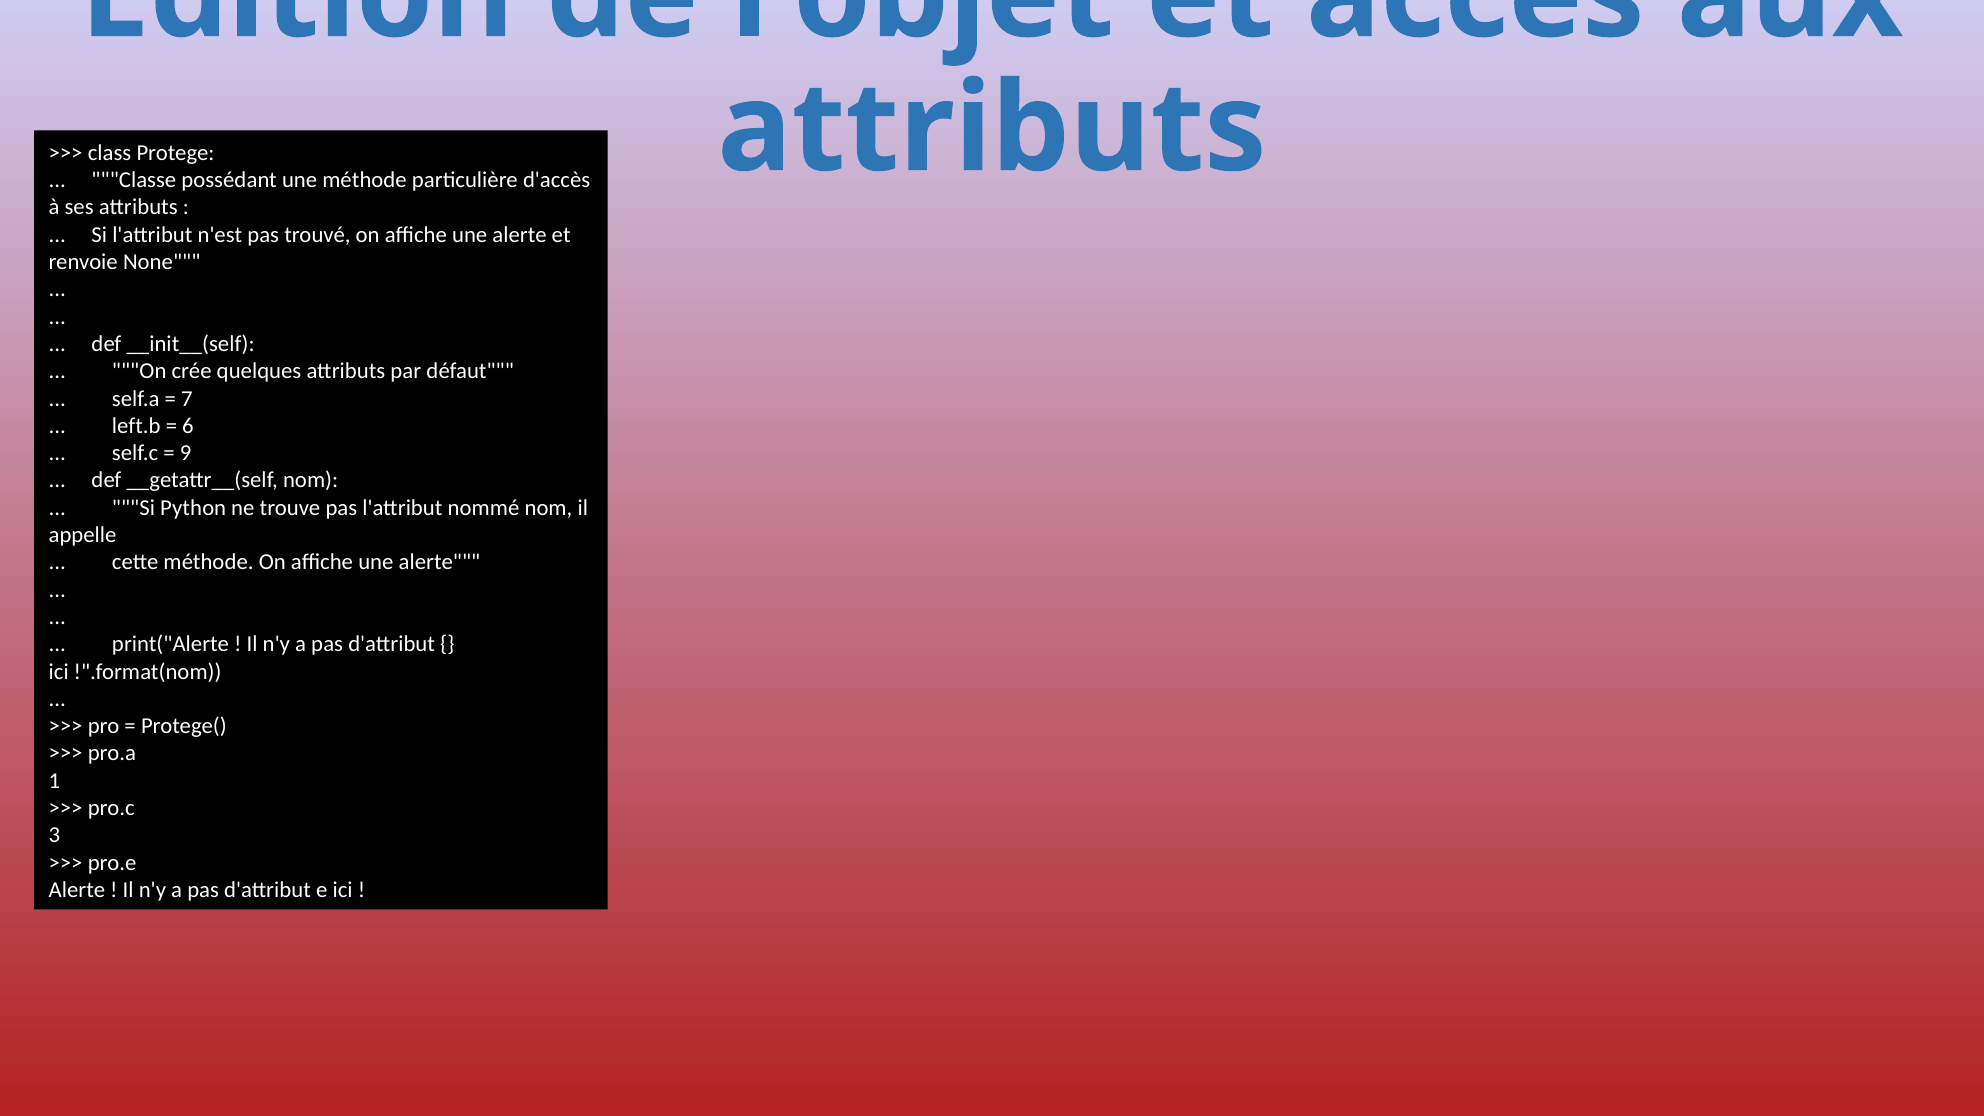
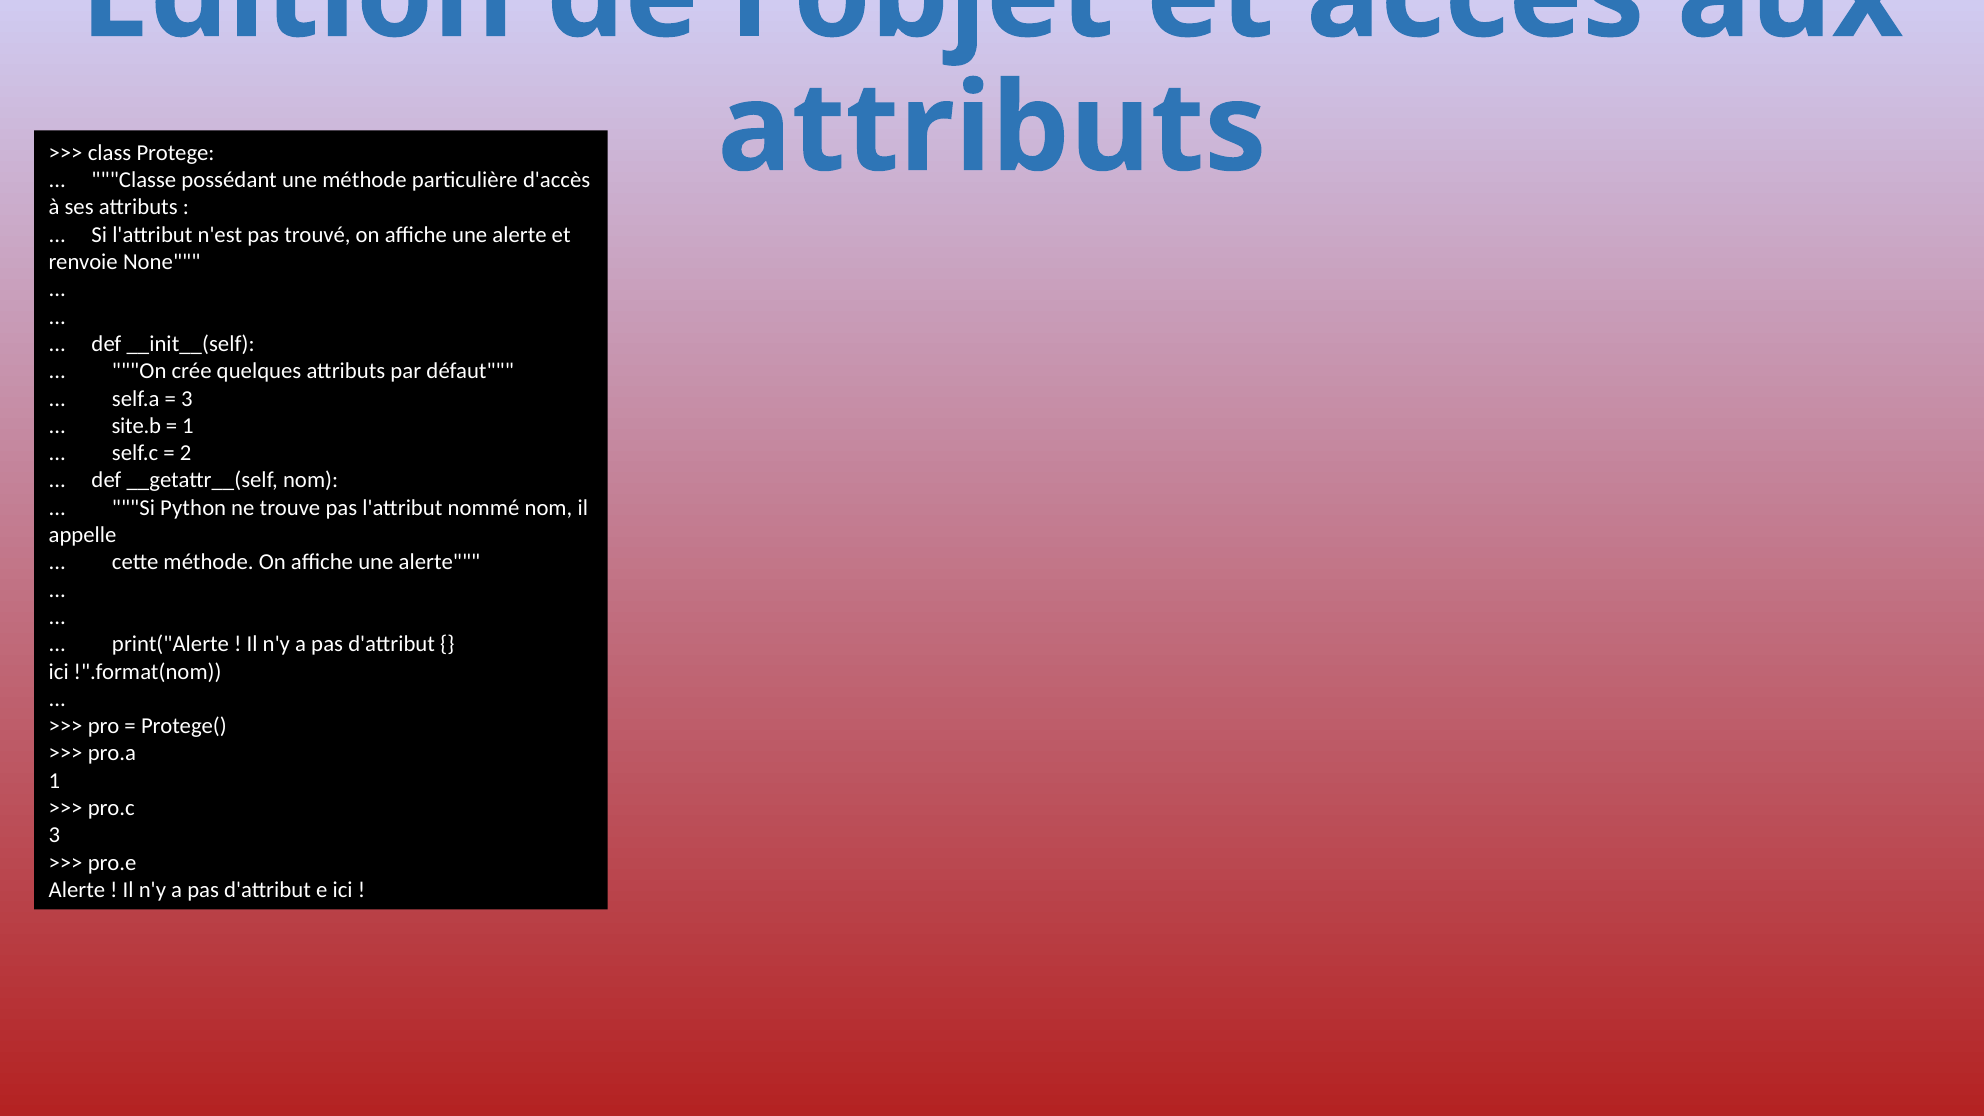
7: 7 -> 3 (187, 399)
left.b: left.b -> site.b (136, 426)
6: 6 -> 1 (188, 426)
9: 9 -> 2 (186, 453)
